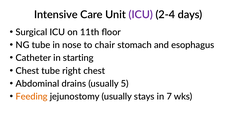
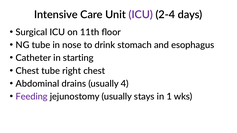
chair: chair -> drink (105, 45)
5: 5 -> 4 (125, 84)
Feeding colour: orange -> purple (32, 97)
7: 7 -> 1 (169, 97)
